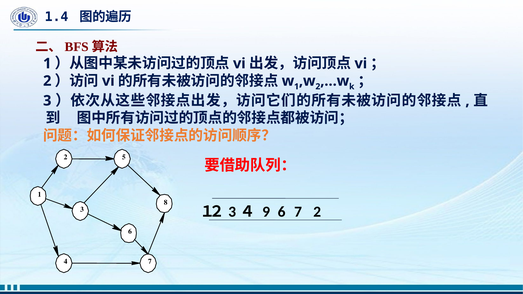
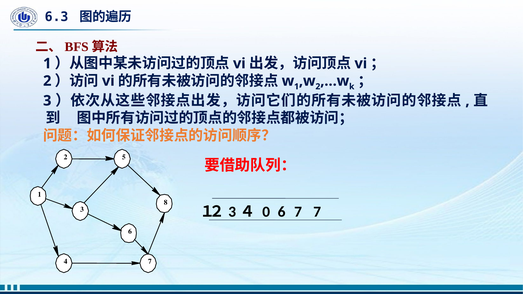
1.4: 1.4 -> 6.3 (57, 17)
9: 9 -> 0 (266, 212)
6 2: 2 -> 7 (317, 212)
